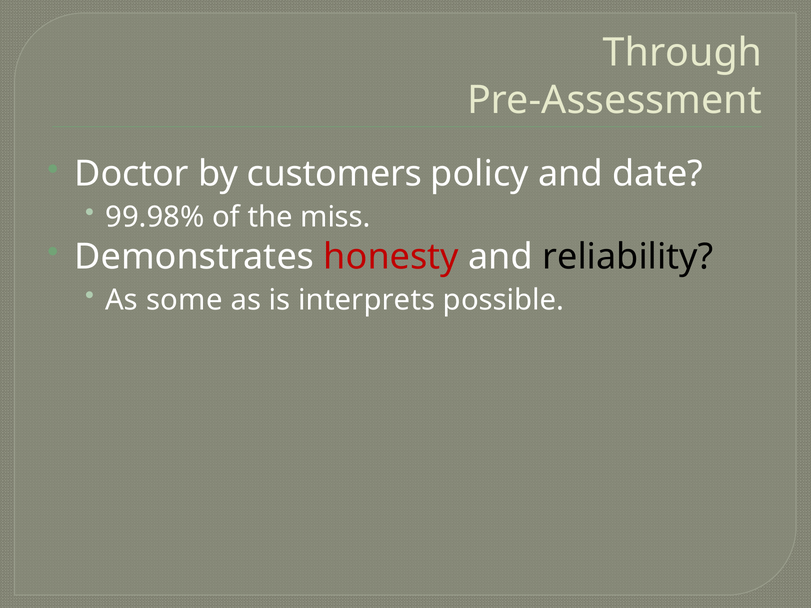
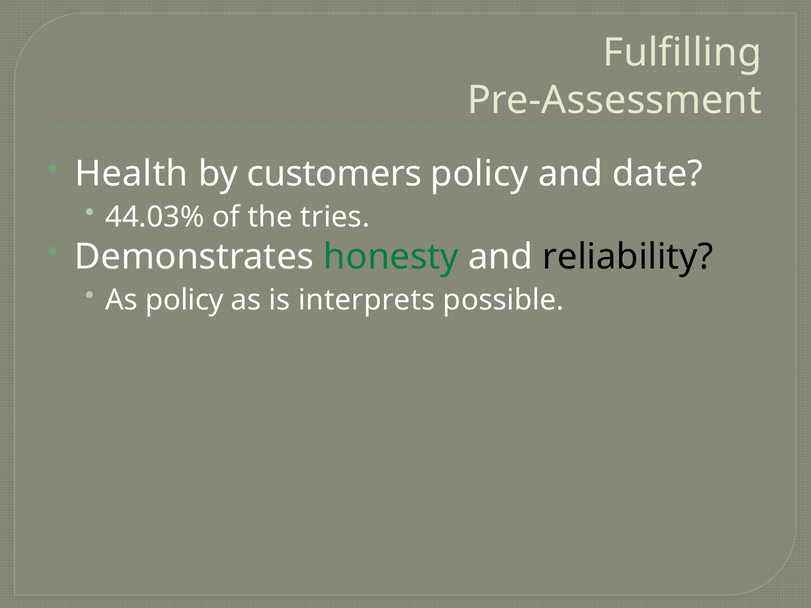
Through: Through -> Fulfilling (682, 53)
Doctor: Doctor -> Health (131, 174)
99.98%: 99.98% -> 44.03% (155, 217)
miss: miss -> tries (335, 217)
honesty colour: red -> green (391, 257)
As some: some -> policy (185, 300)
